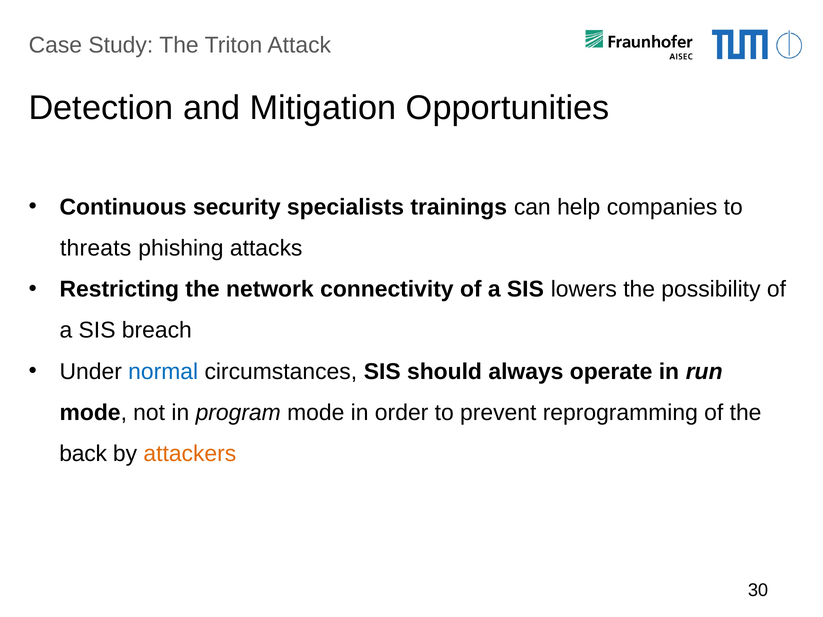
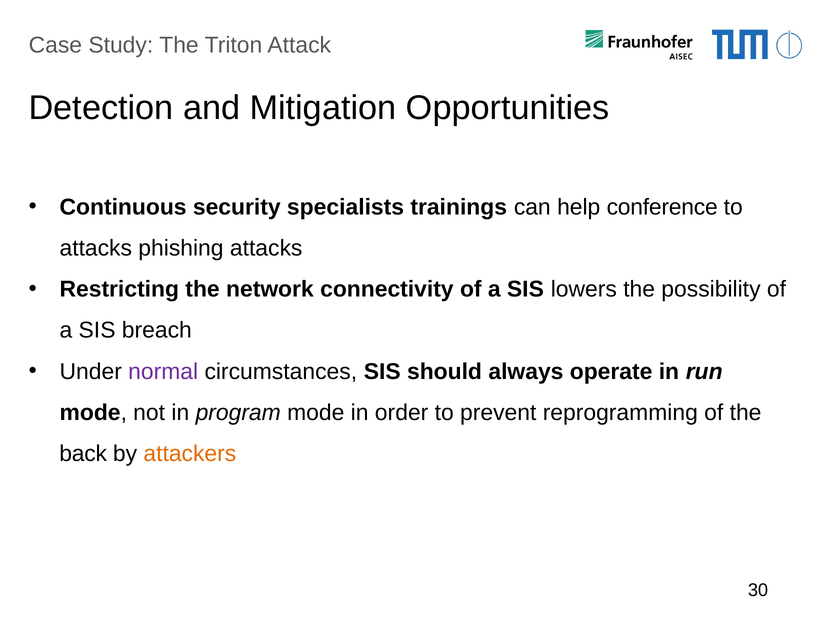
companies: companies -> conference (662, 207)
threats: threats -> attacks (96, 248)
normal colour: blue -> purple (163, 372)
